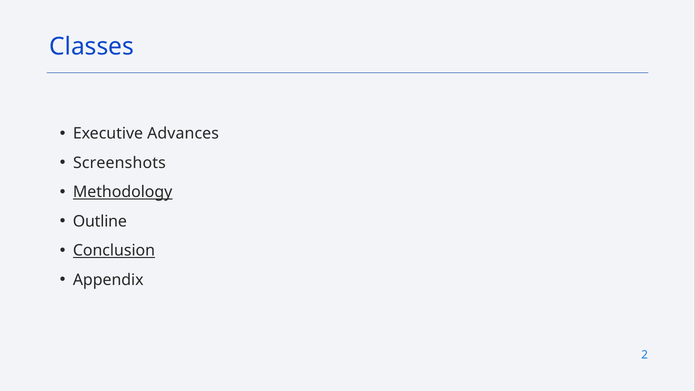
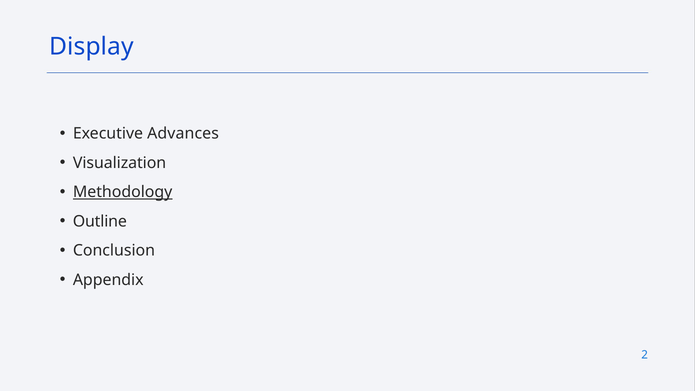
Classes: Classes -> Display (92, 46)
Screenshots: Screenshots -> Visualization (120, 163)
Conclusion underline: present -> none (114, 251)
